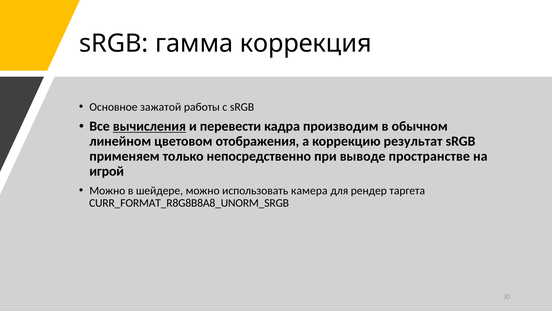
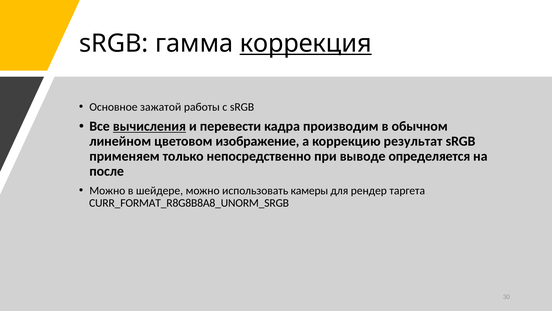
коррекция underline: none -> present (306, 43)
отображения: отображения -> изображение (257, 141)
пространстве: пространстве -> определяется (429, 156)
игрой: игрой -> после (107, 171)
камера: камера -> камеры (309, 190)
